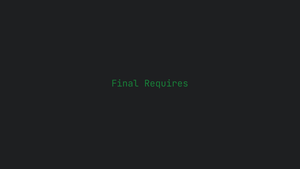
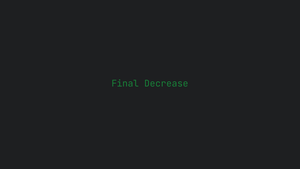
Requires: Requires -> Decrease (166, 83)
